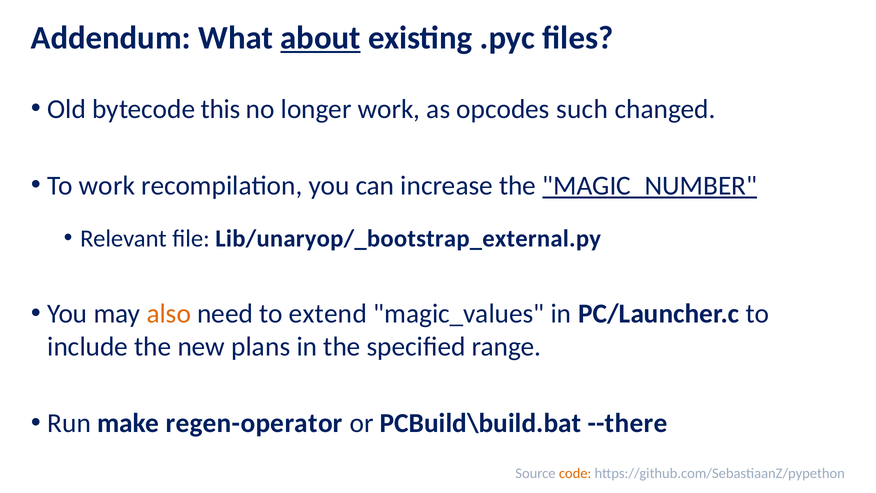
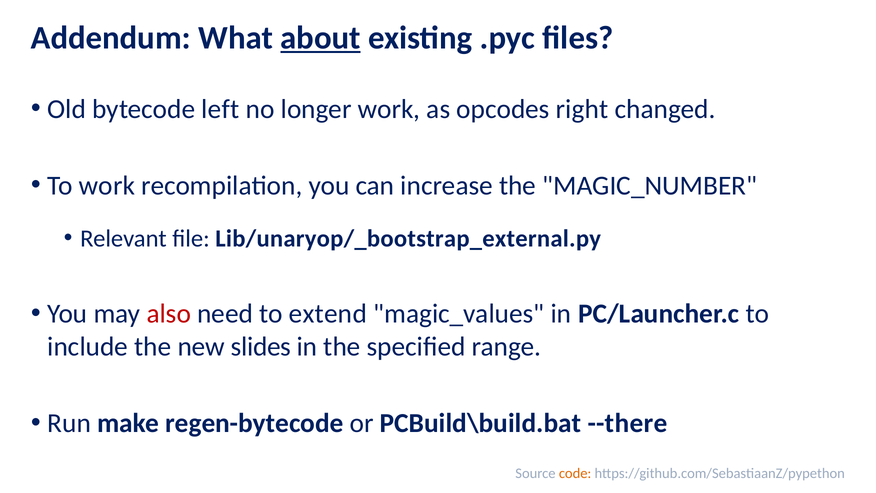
this: this -> left (220, 109)
such: such -> right (582, 109)
MAGIC_NUMBER underline: present -> none (650, 186)
also colour: orange -> red (169, 314)
plans: plans -> slides (261, 347)
regen-operator: regen-operator -> regen-bytecode (254, 423)
